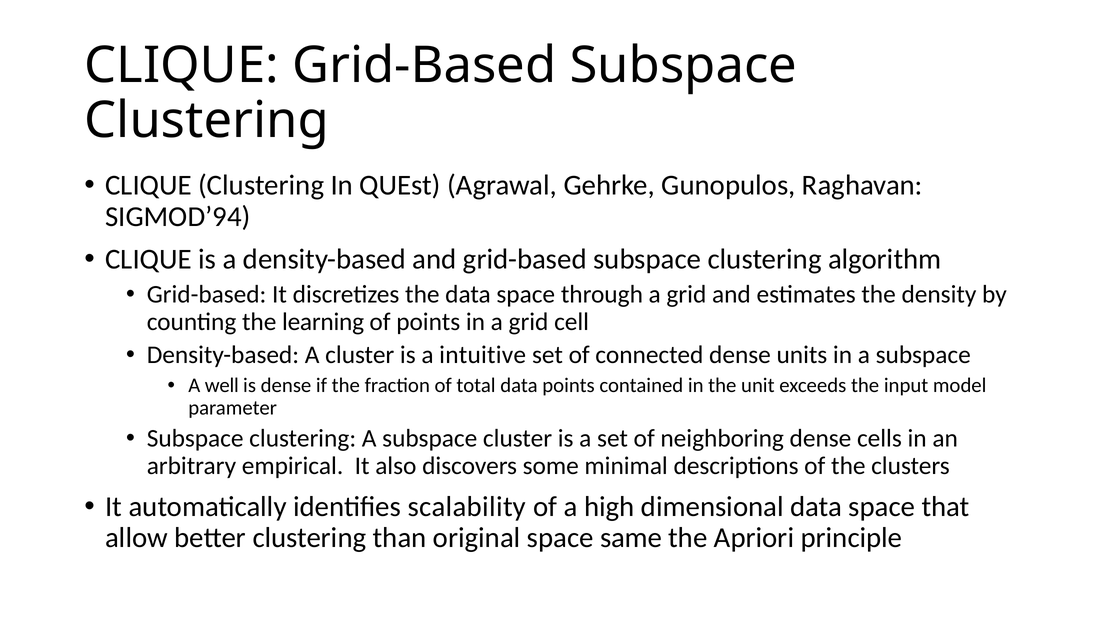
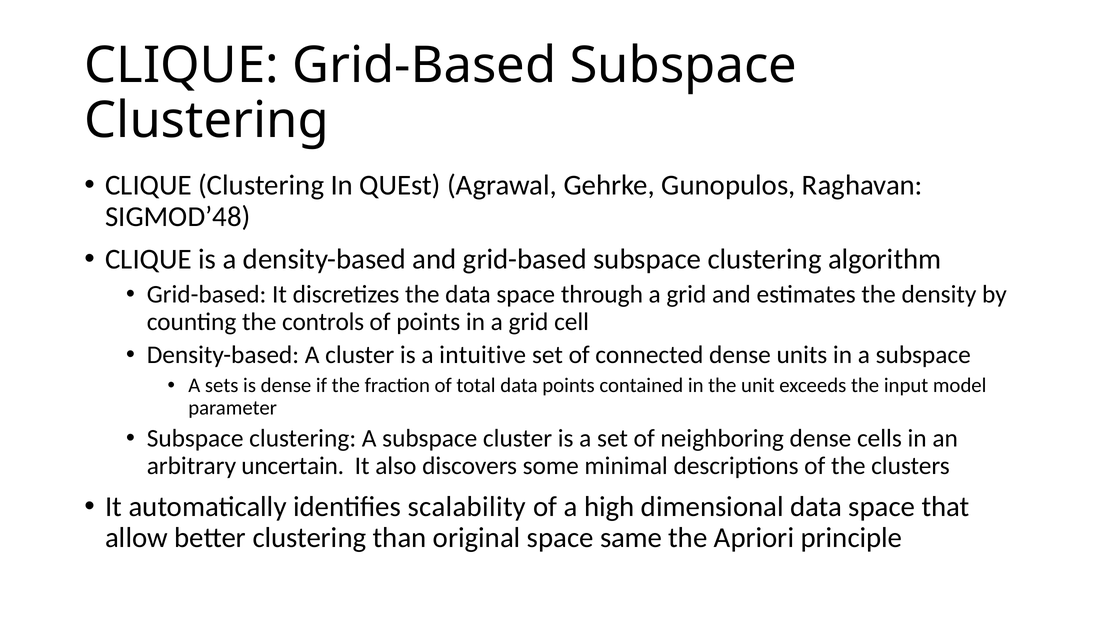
SIGMOD’94: SIGMOD’94 -> SIGMOD’48 (178, 217)
learning: learning -> controls (323, 322)
well: well -> sets (222, 386)
empirical: empirical -> uncertain (293, 466)
